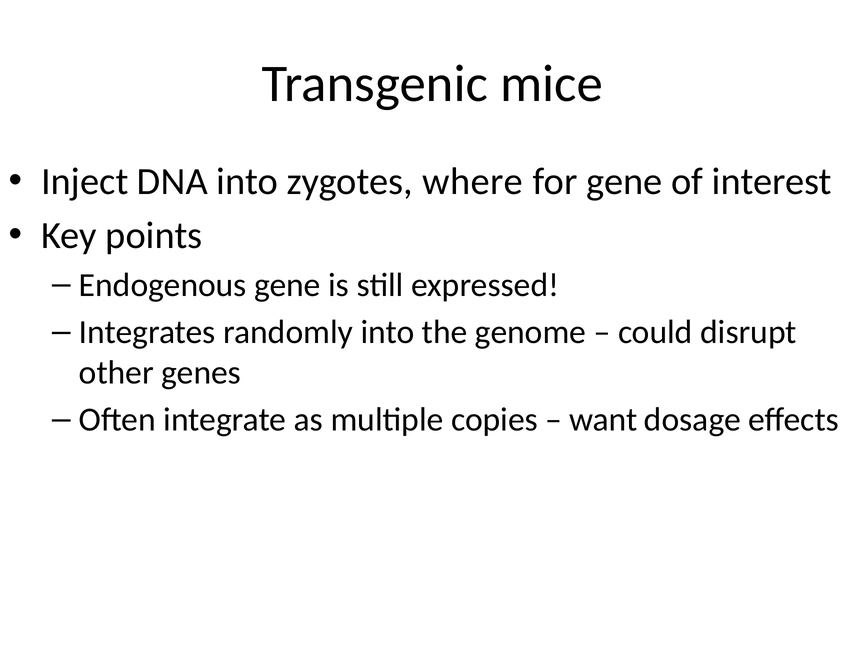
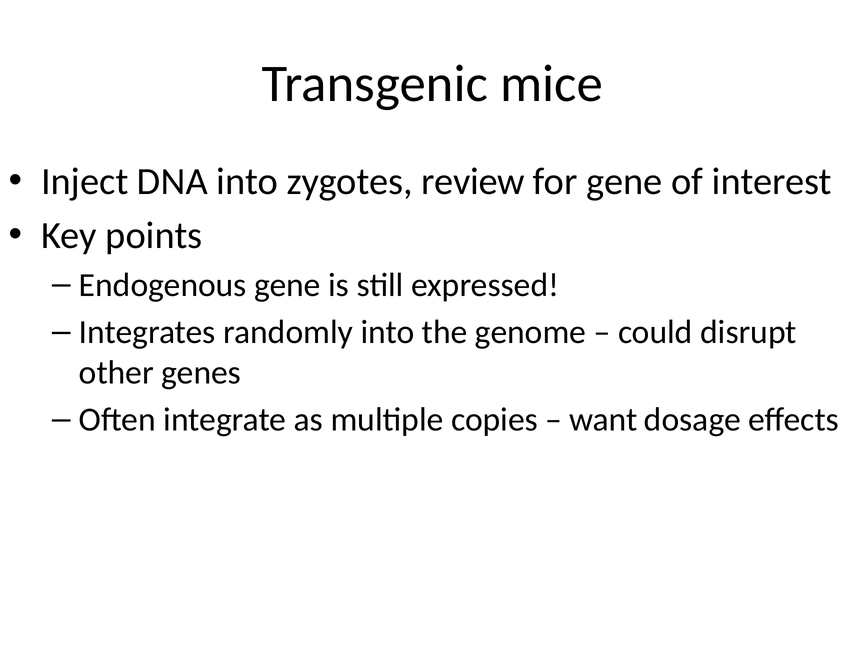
where: where -> review (473, 181)
